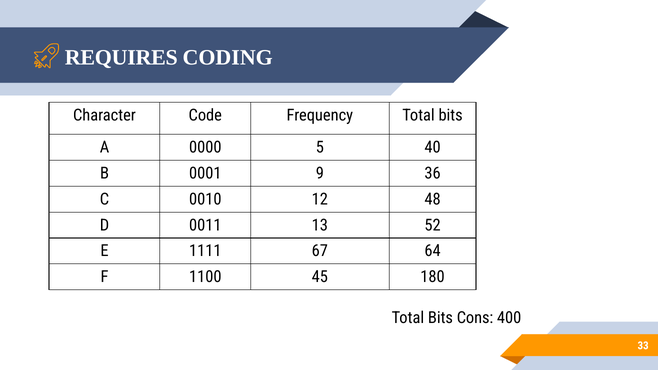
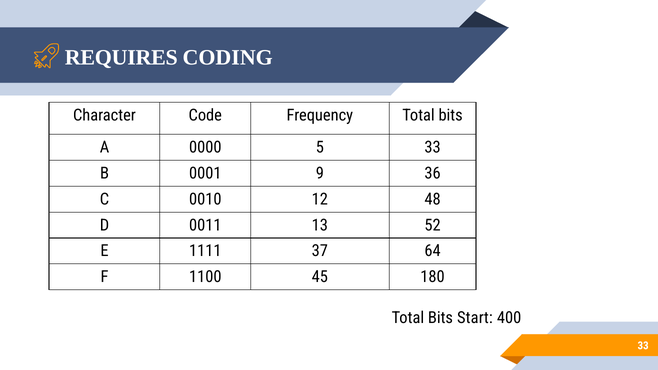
5 40: 40 -> 33 (433, 148)
67: 67 -> 37 (320, 251)
Cons: Cons -> Start (475, 318)
